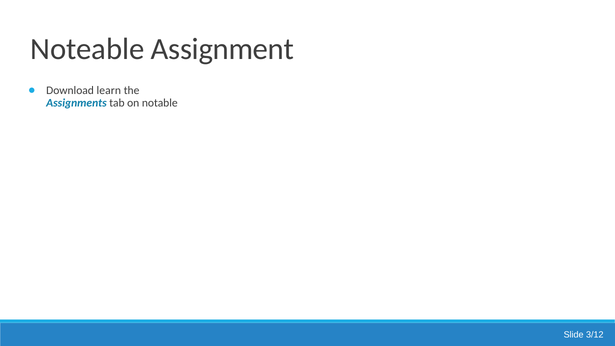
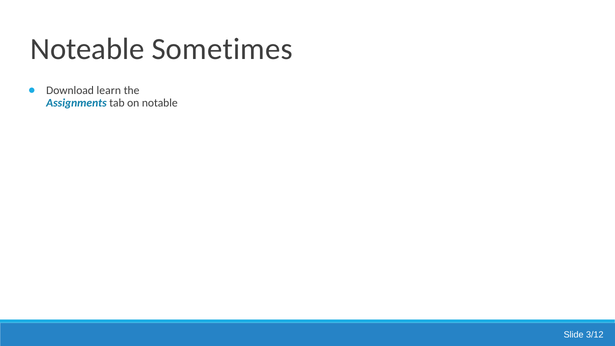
Assignment: Assignment -> Sometimes (222, 49)
